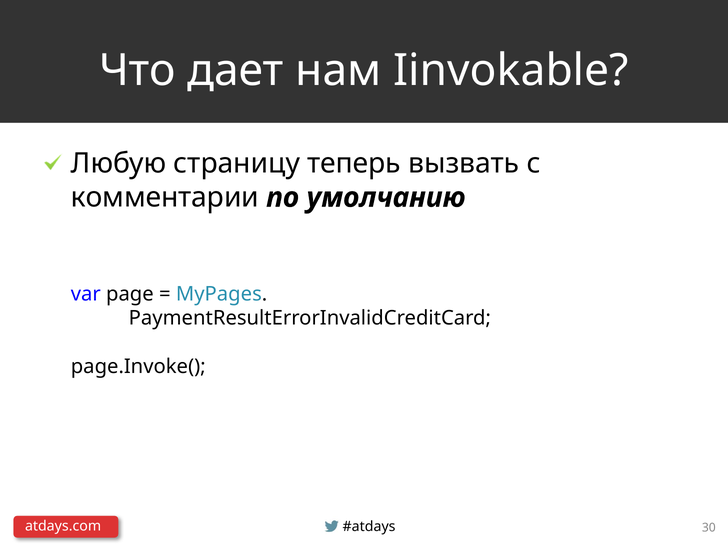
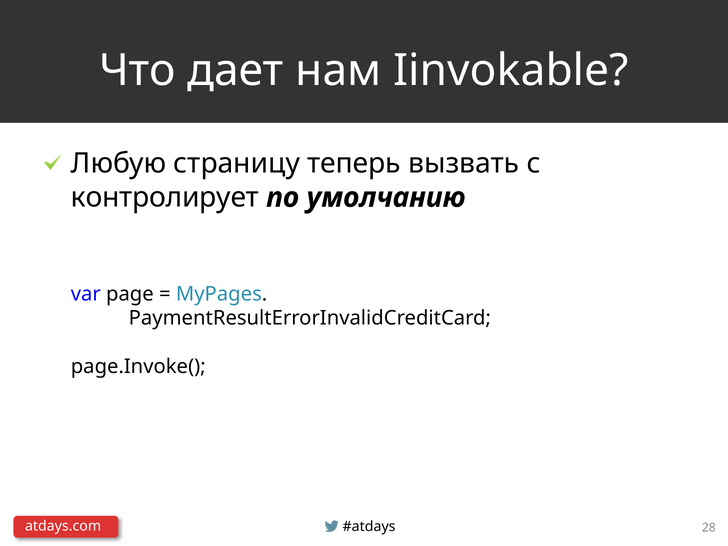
комментарии: комментарии -> контролирует (165, 198)
30: 30 -> 28 (709, 528)
